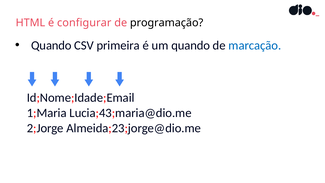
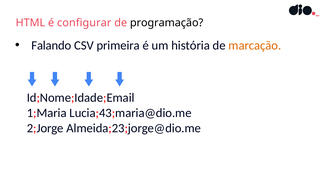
Quando: Quando -> Falando (51, 45)
um quando: quando -> história (191, 45)
marcação colour: blue -> orange (255, 45)
